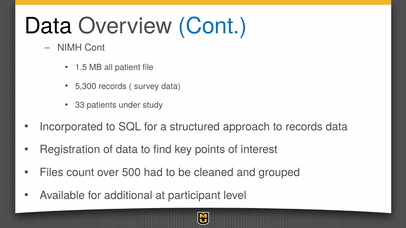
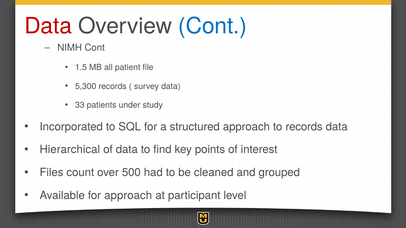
Data colour: black -> red (48, 26)
Registration: Registration -> Hierarchical (70, 150)
for additional: additional -> approach (128, 196)
